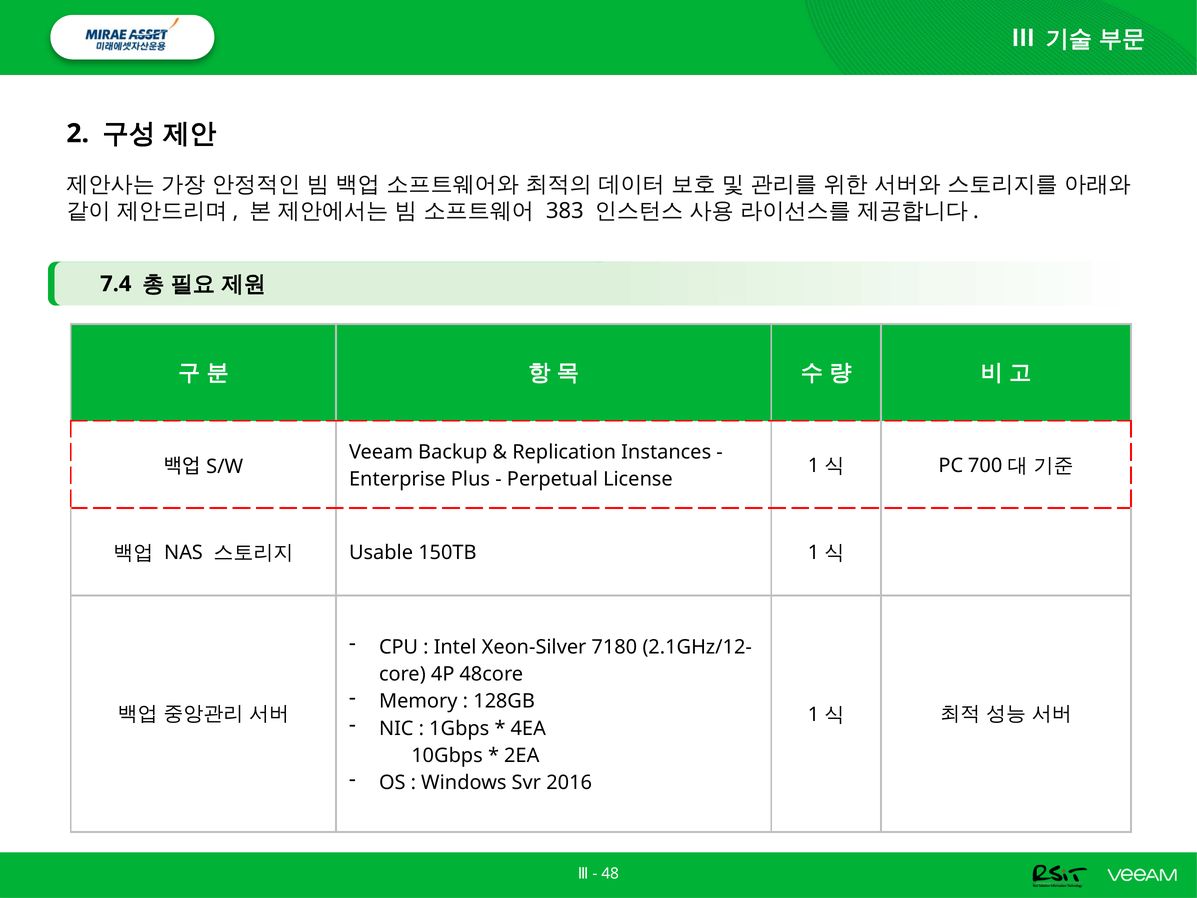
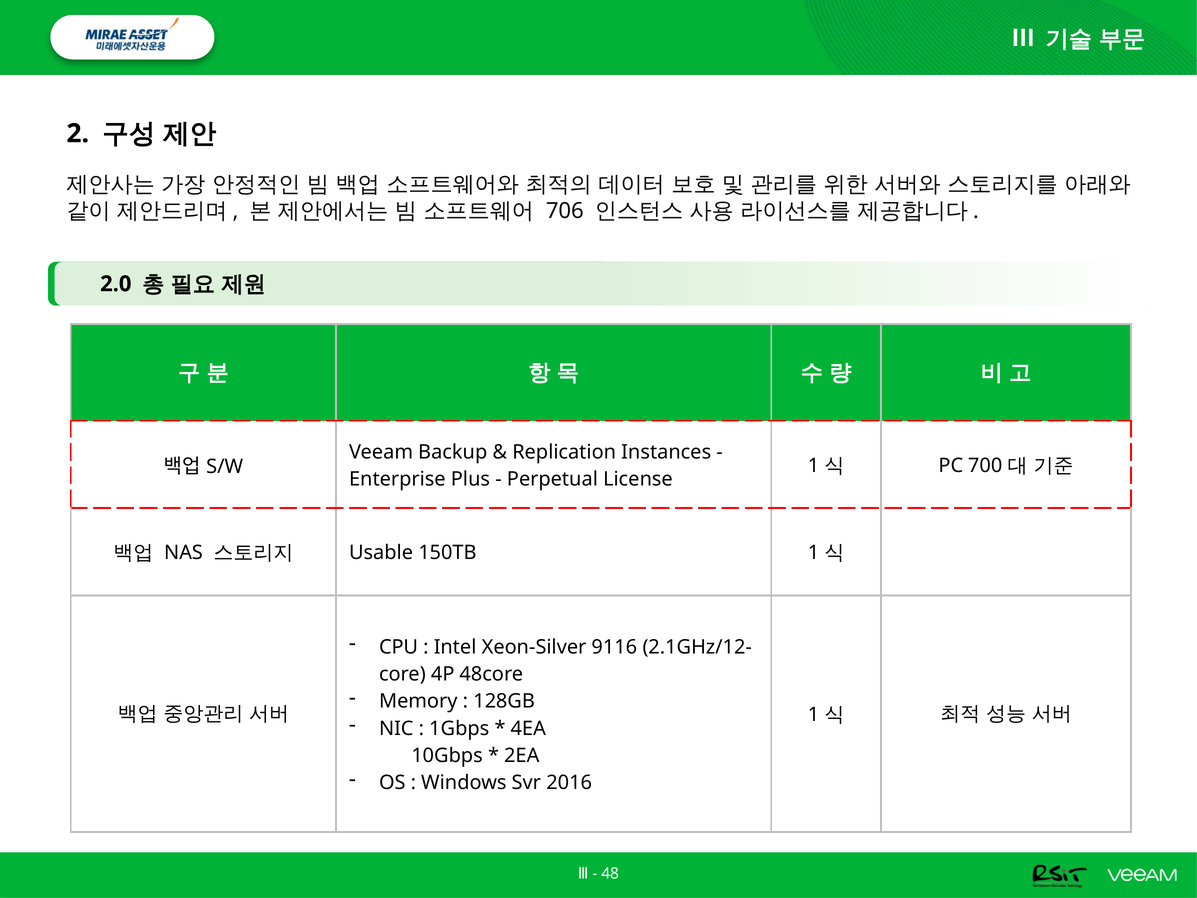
383: 383 -> 706 (565, 211)
7.4: 7.4 -> 2.0 (116, 284)
7180: 7180 -> 9116 (614, 647)
